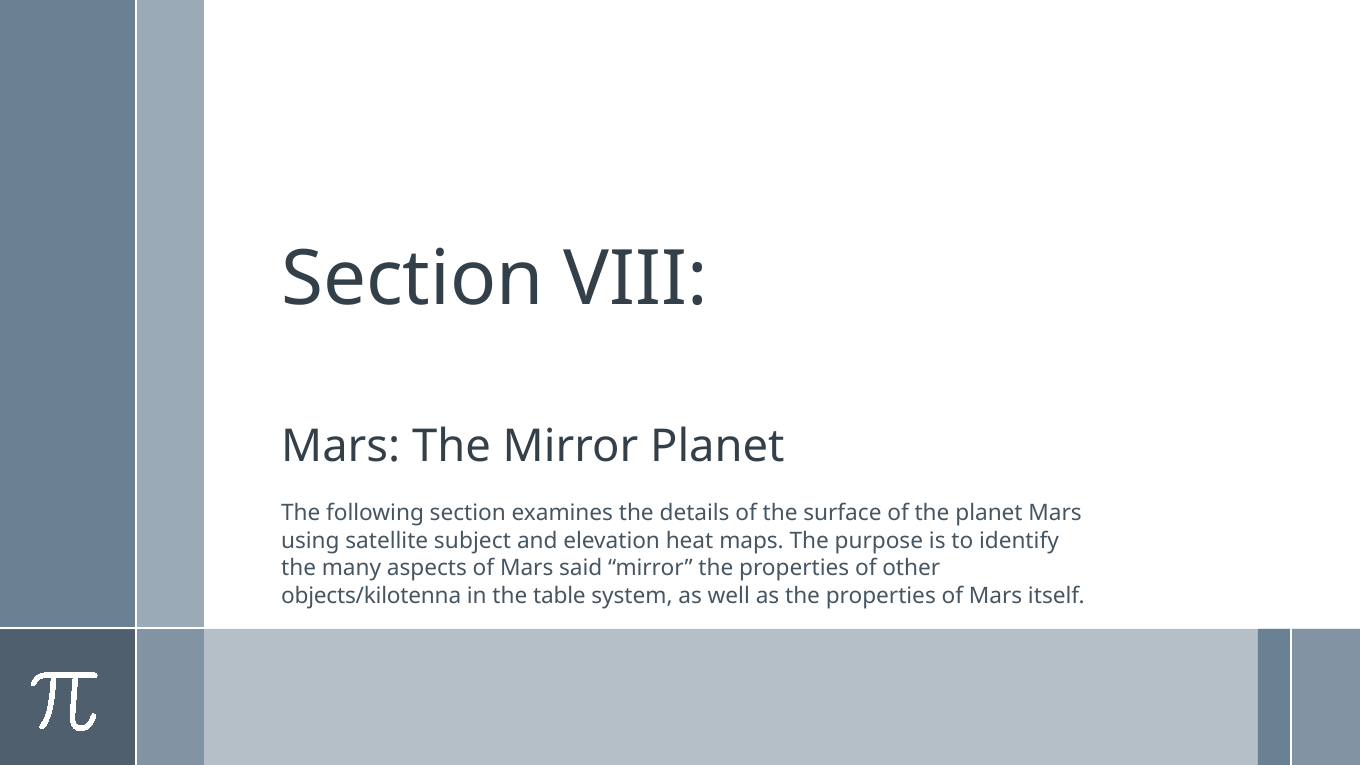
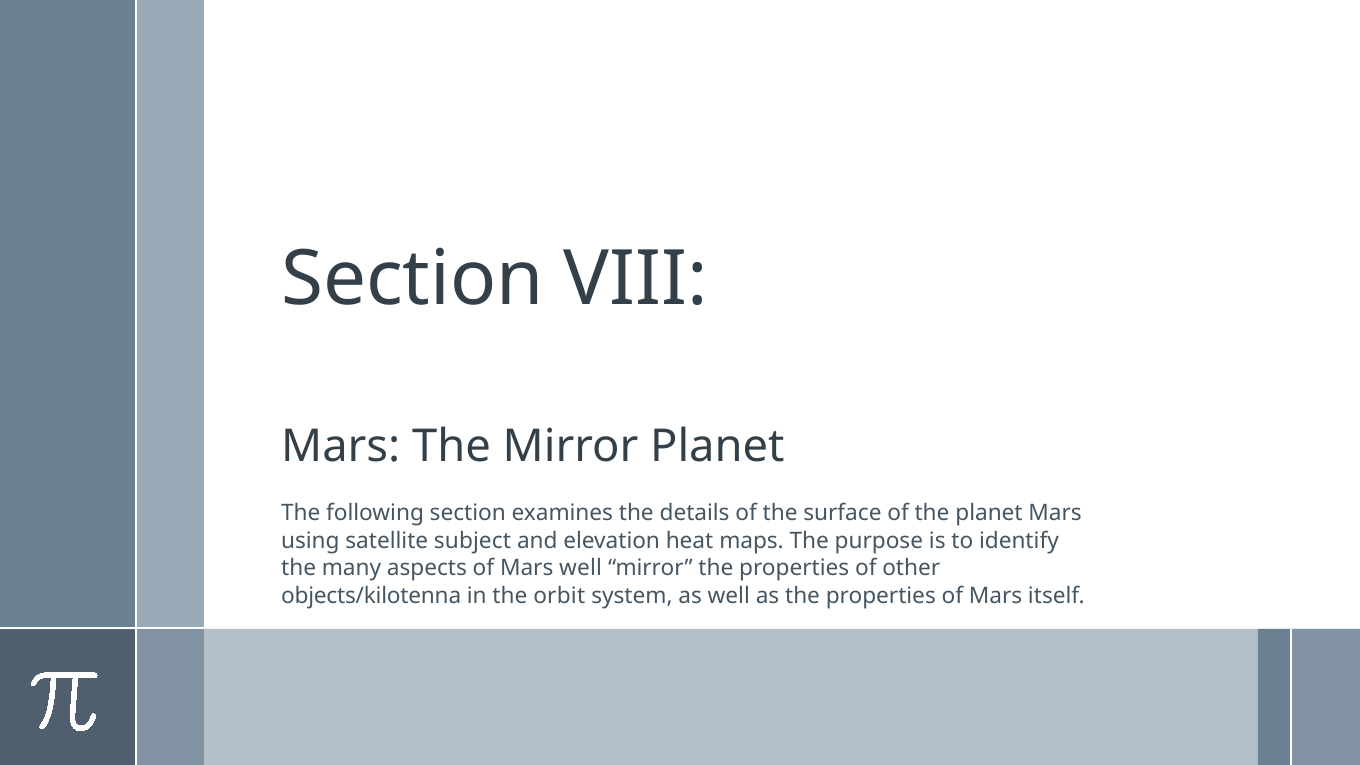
Mars said: said -> well (581, 568)
table: table -> orbit (559, 596)
